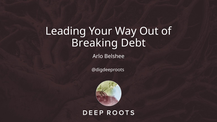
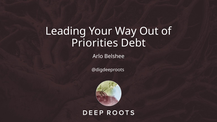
Breaking: Breaking -> Priorities (95, 43)
